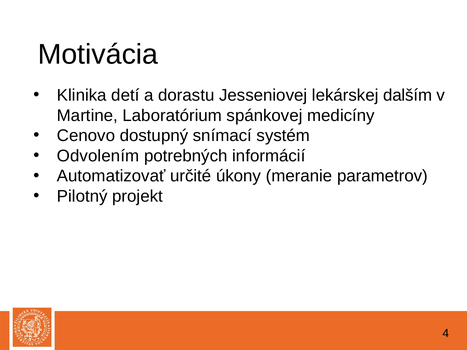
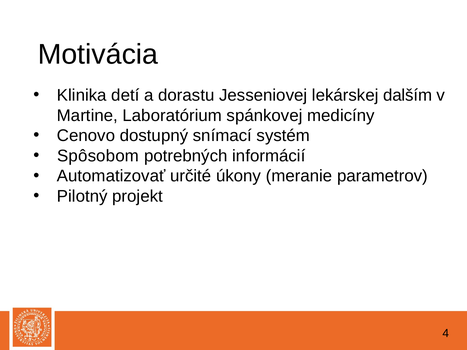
Odvolením: Odvolením -> Spôsobom (98, 156)
